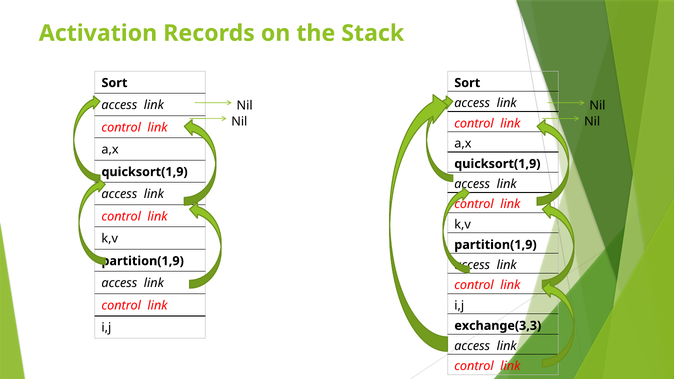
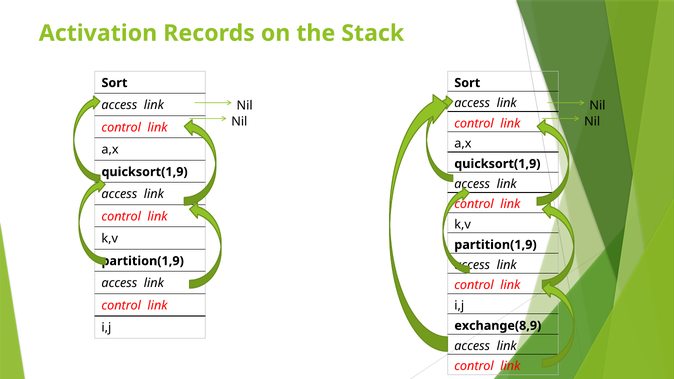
exchange(3,3: exchange(3,3 -> exchange(8,9 (498, 326)
